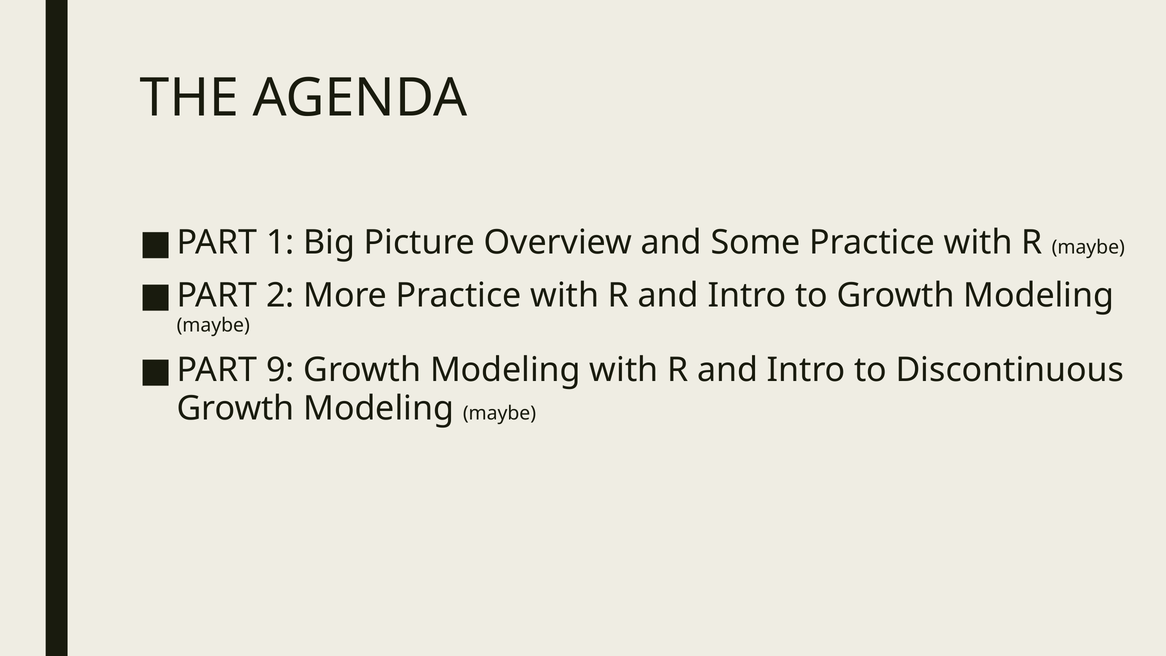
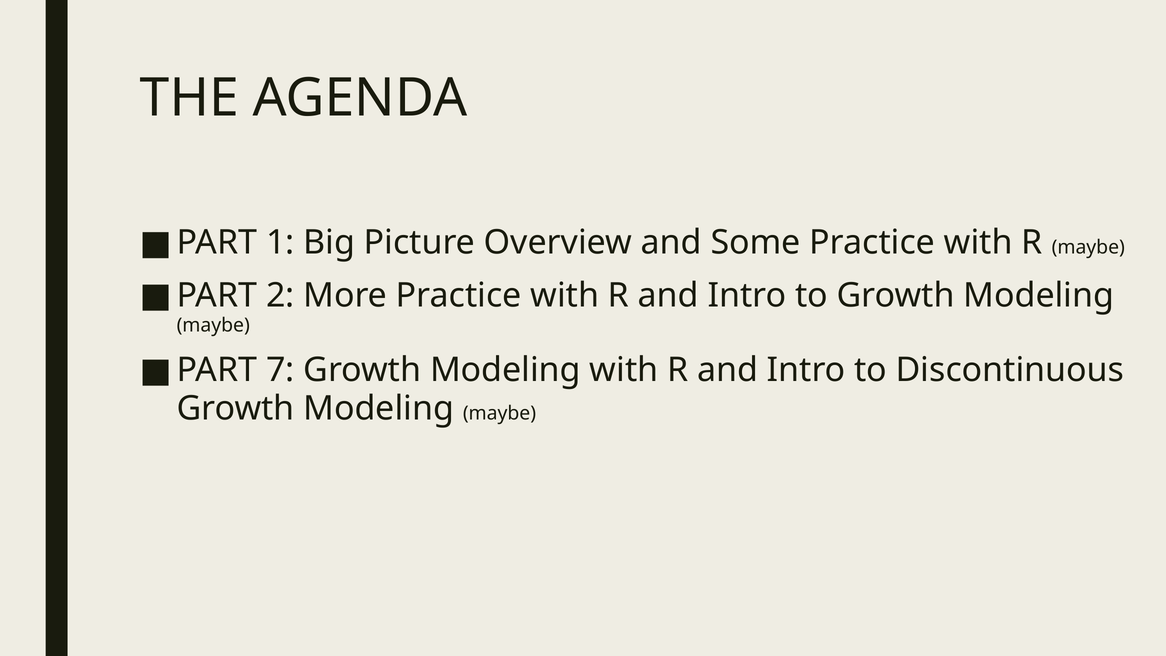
9: 9 -> 7 (280, 370)
